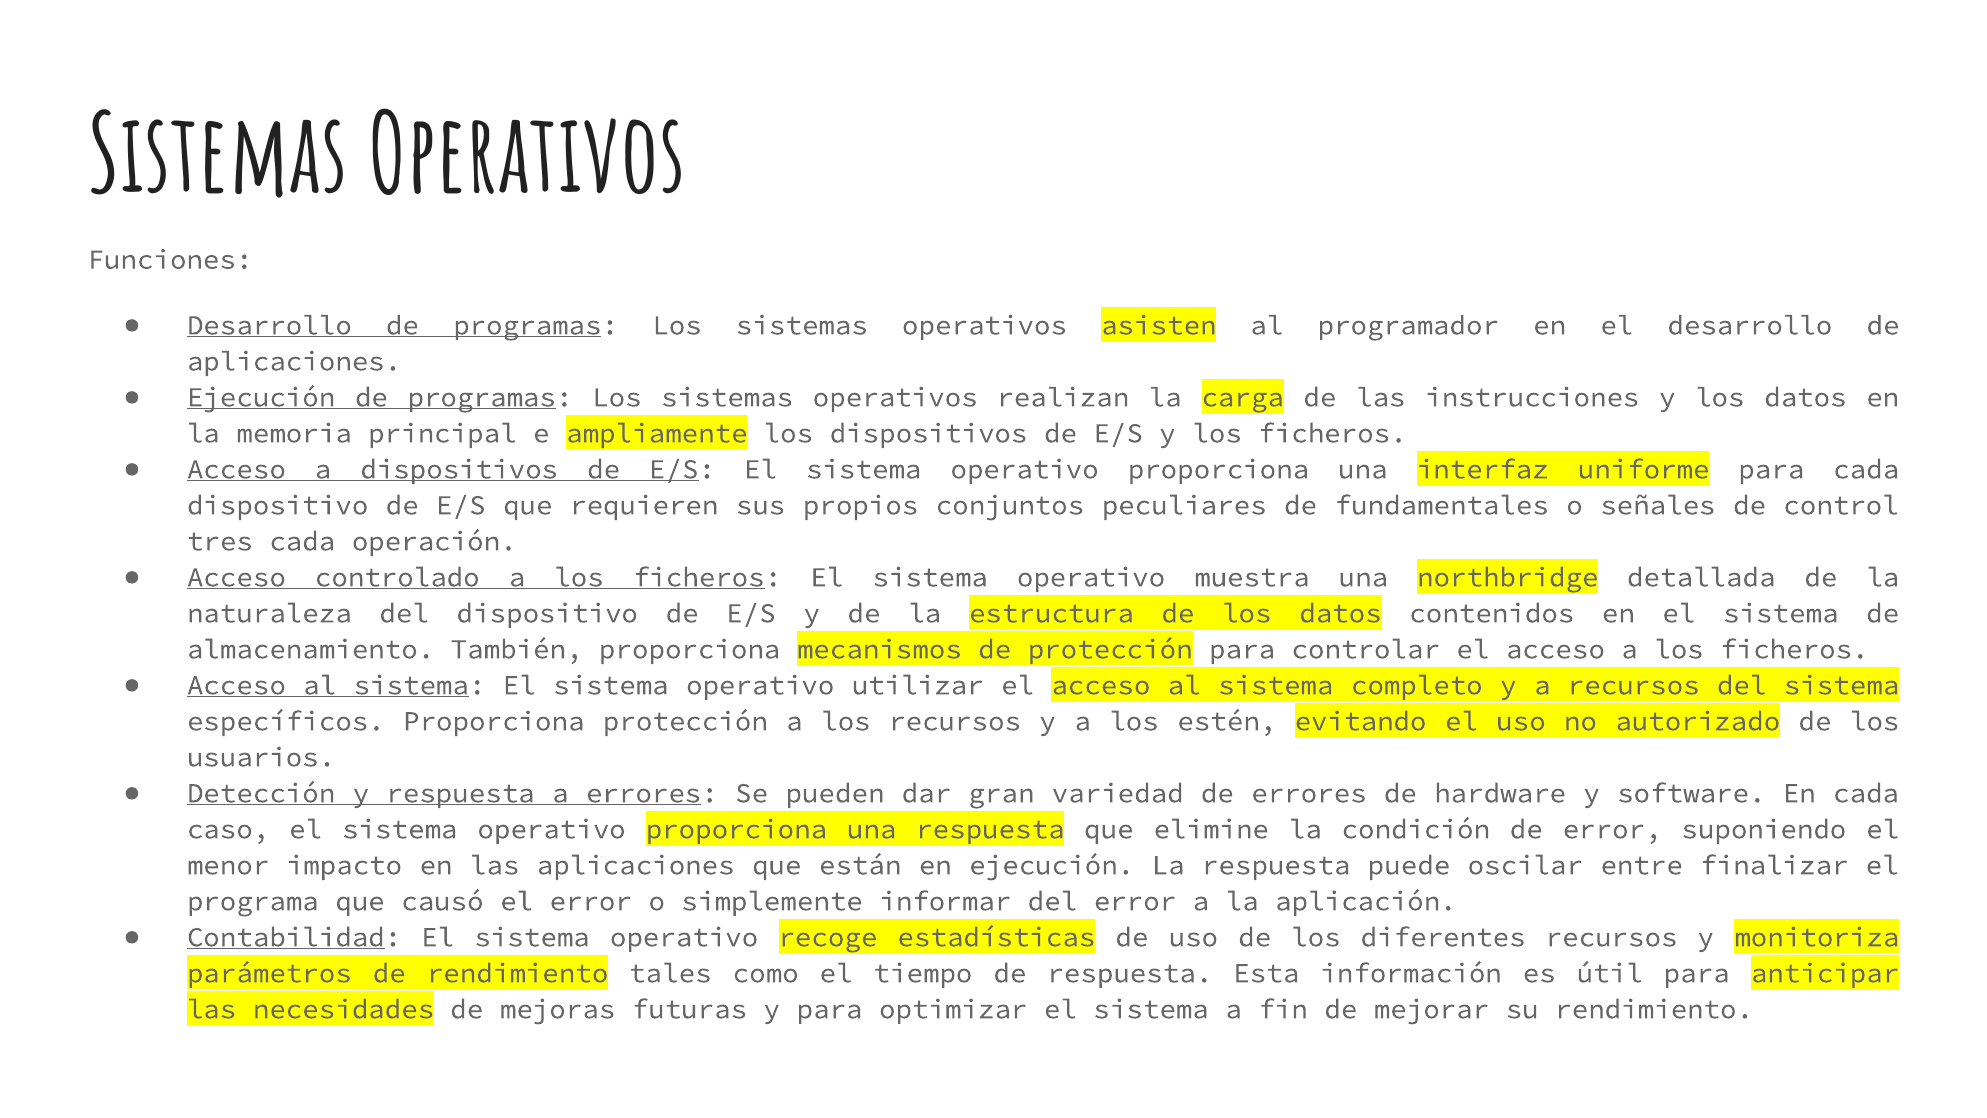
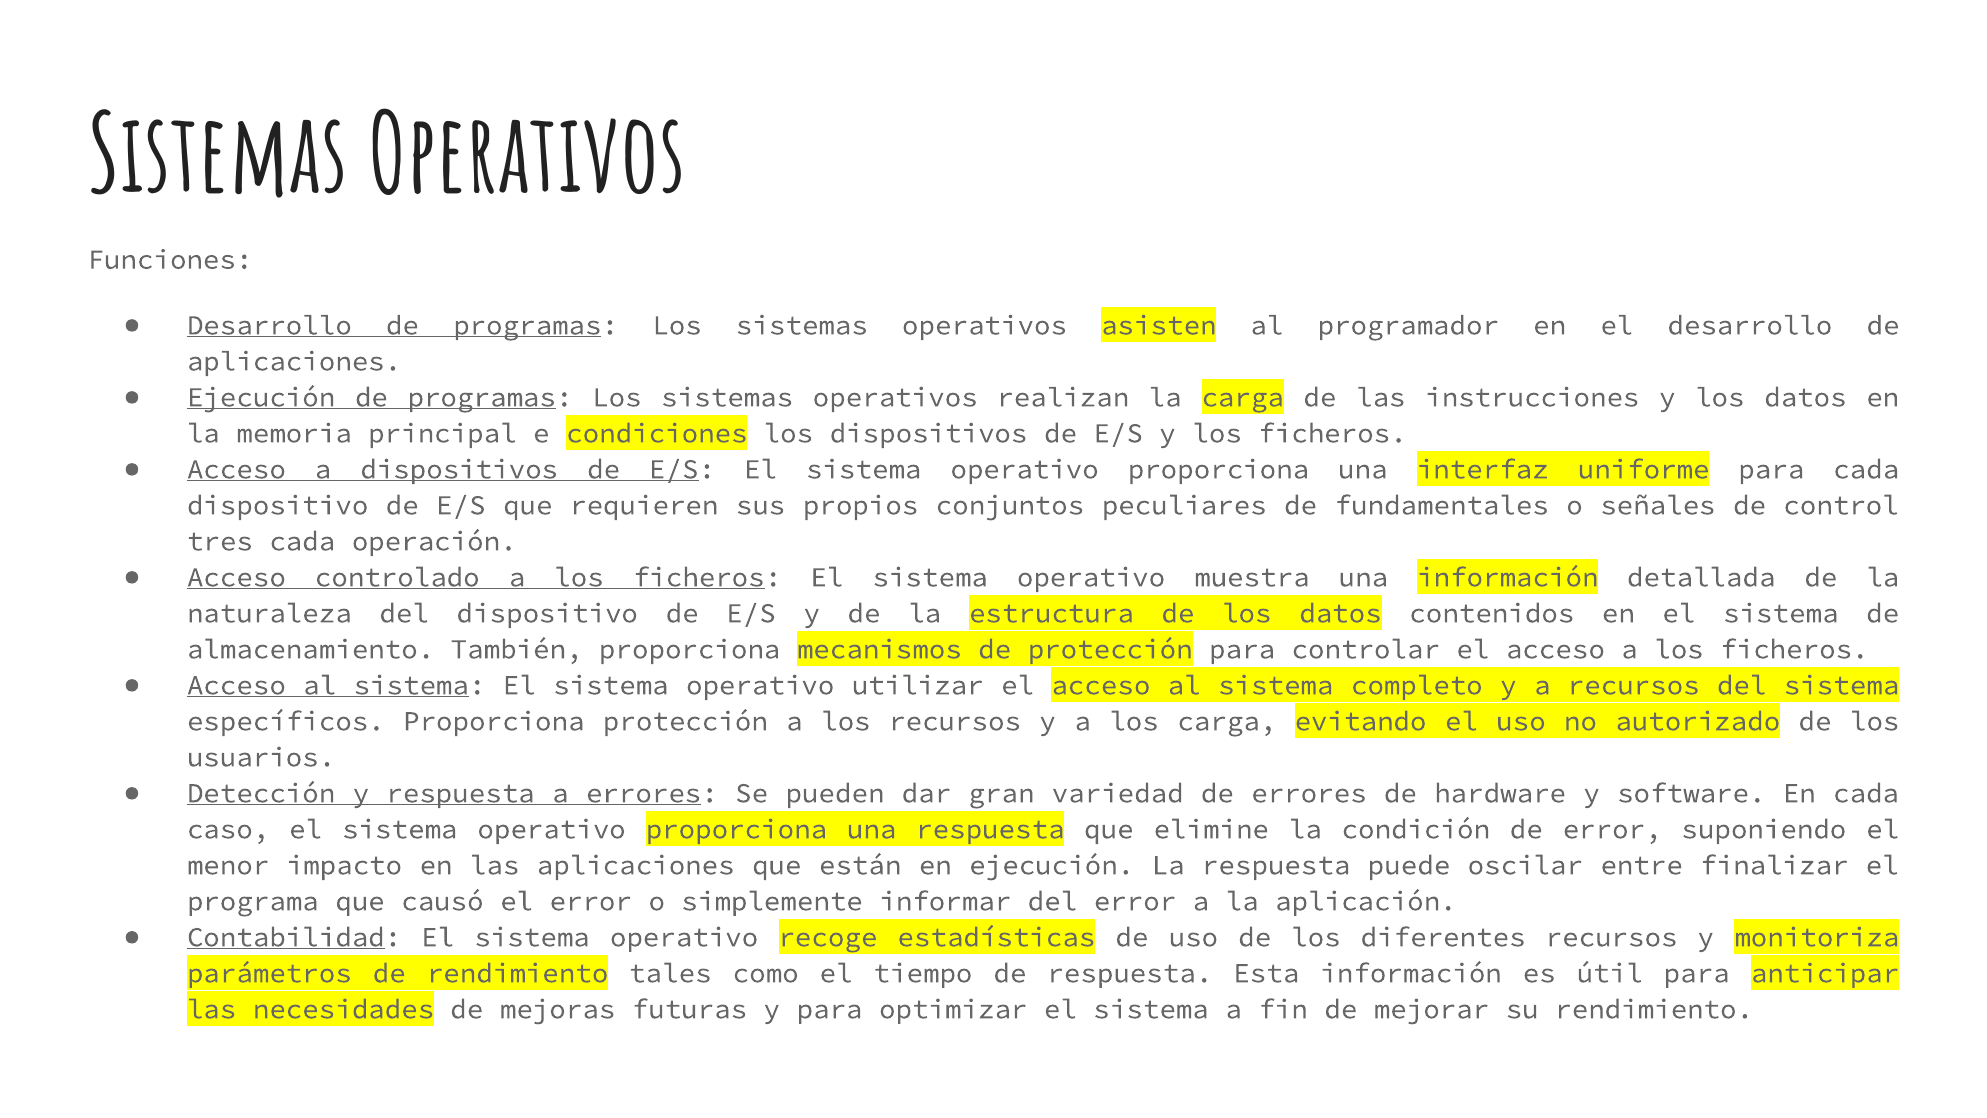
ampliamente: ampliamente -> condiciones (657, 433)
northbridge: northbridge -> información (1508, 577)
los estén: estén -> carga (1227, 721)
